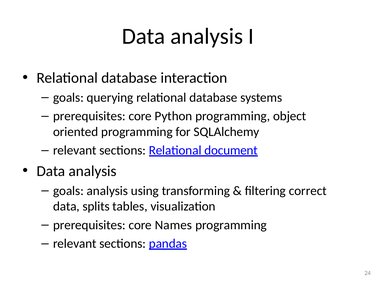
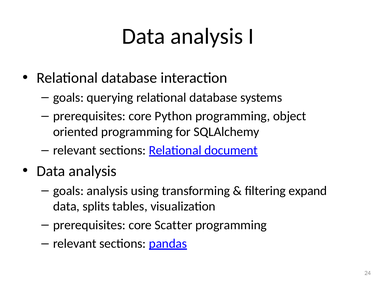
correct: correct -> expand (308, 191)
Names: Names -> Scatter (173, 225)
